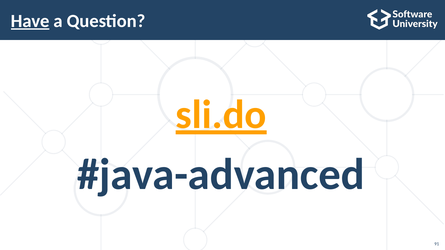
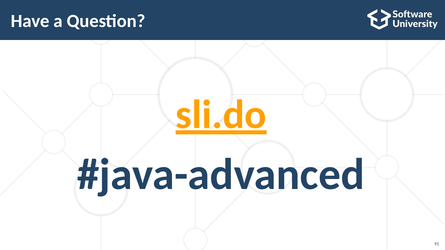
Have underline: present -> none (30, 21)
